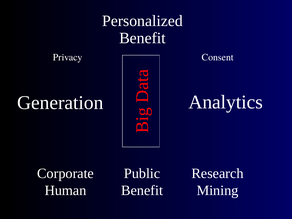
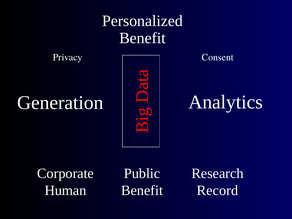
Mining: Mining -> Record (217, 190)
